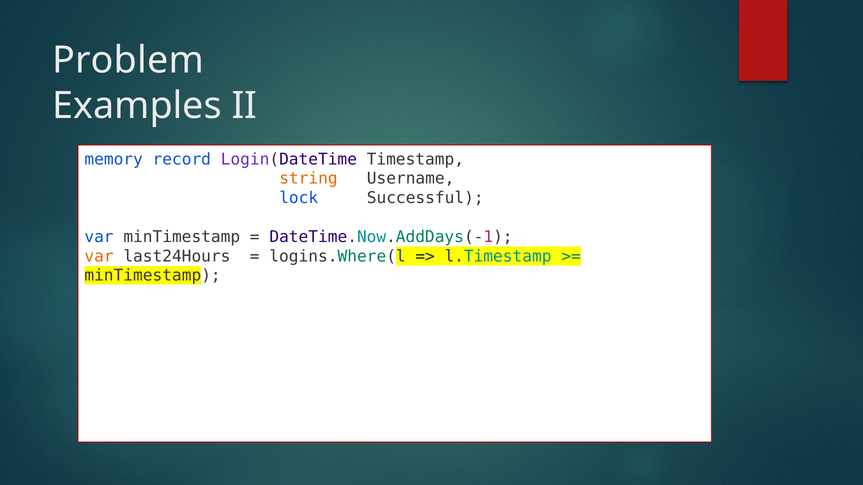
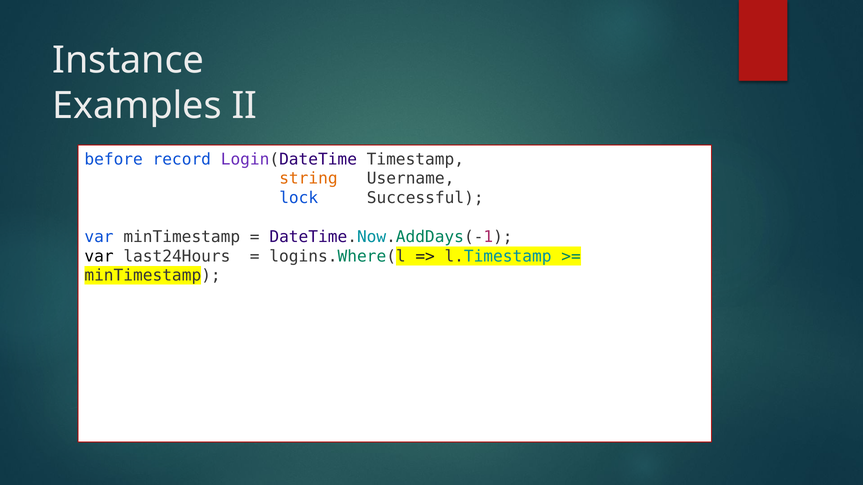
Problem: Problem -> Instance (128, 61)
memory: memory -> before (114, 159)
var colour: orange -> black (99, 256)
